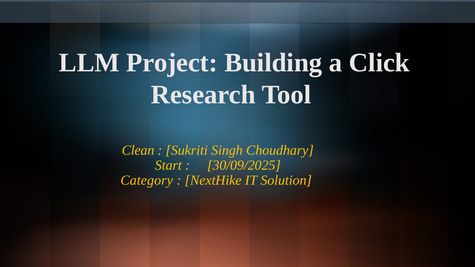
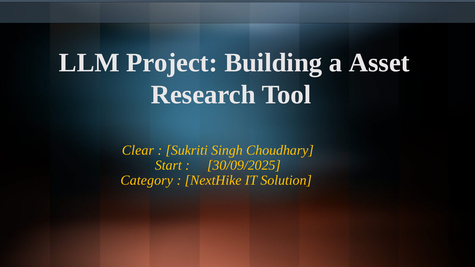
Click: Click -> Asset (379, 63)
Clean: Clean -> Clear (138, 150)
